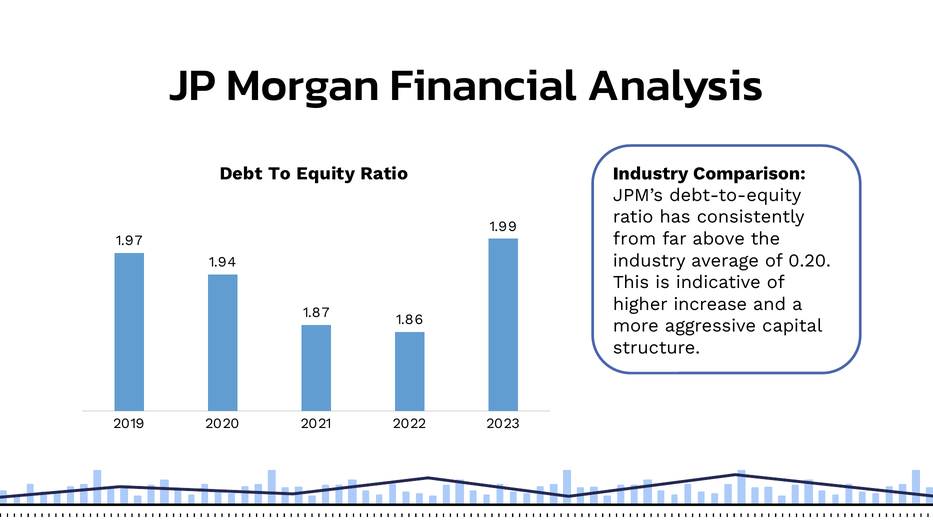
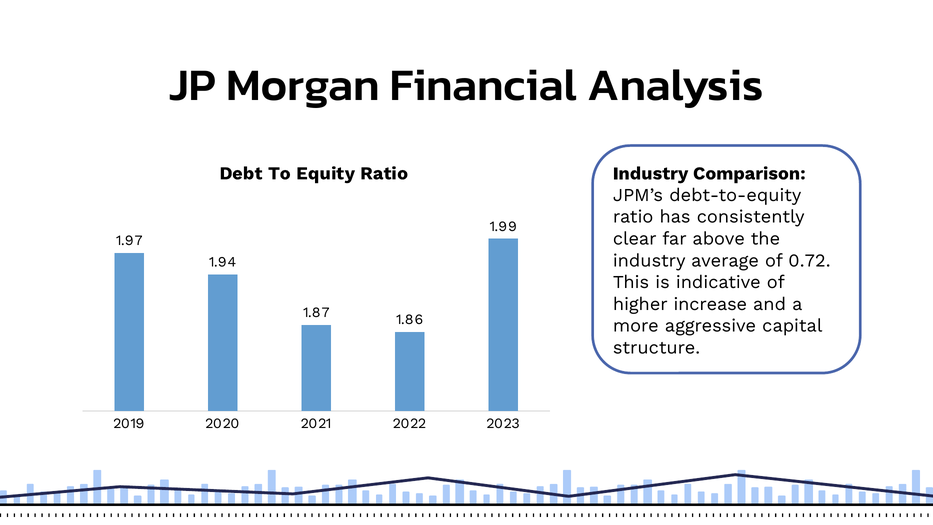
from: from -> clear (635, 239)
0.20: 0.20 -> 0.72 (809, 260)
